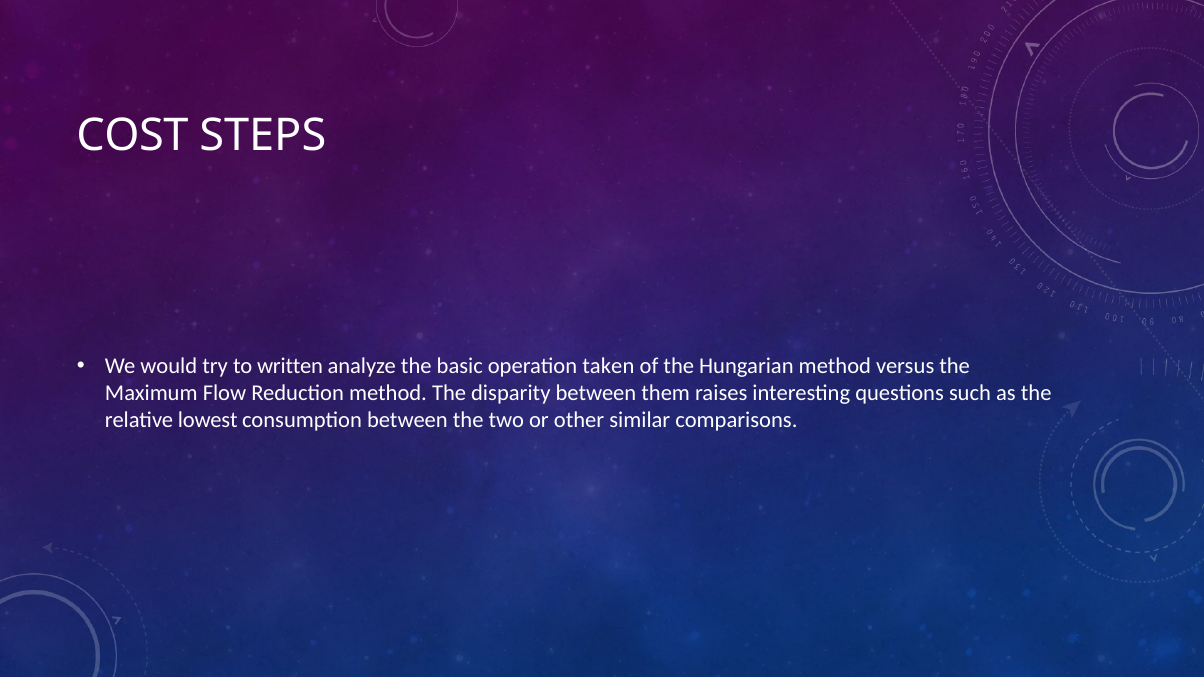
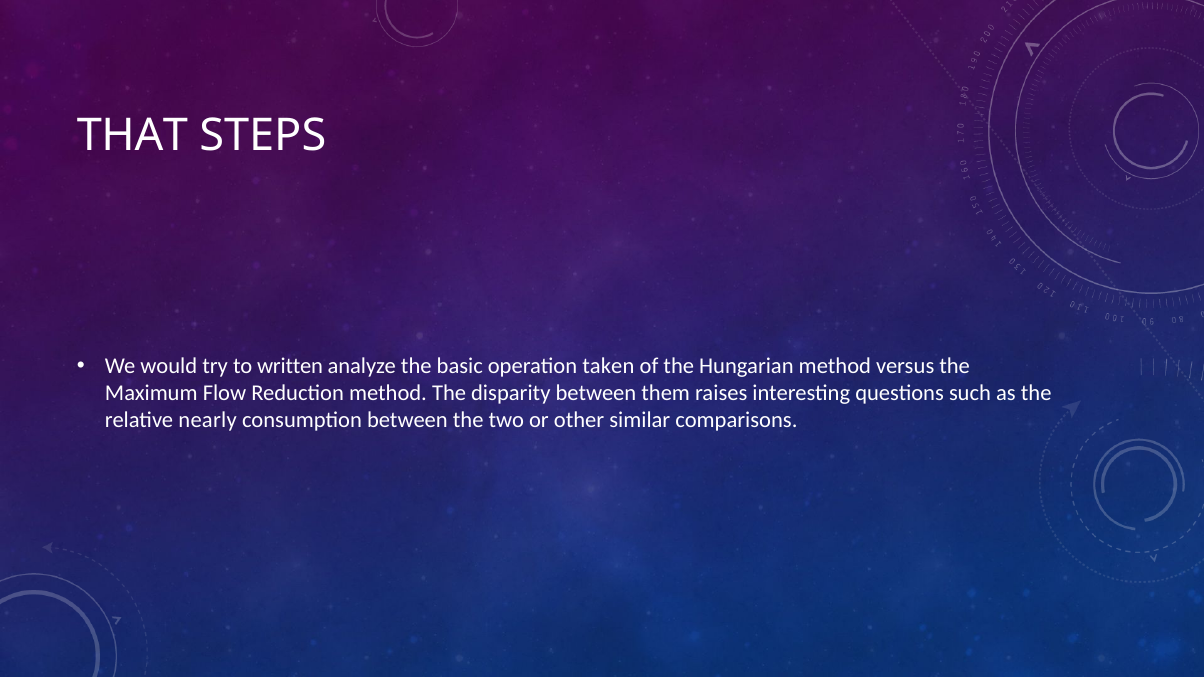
COST: COST -> THAT (132, 135)
lowest: lowest -> nearly (208, 420)
